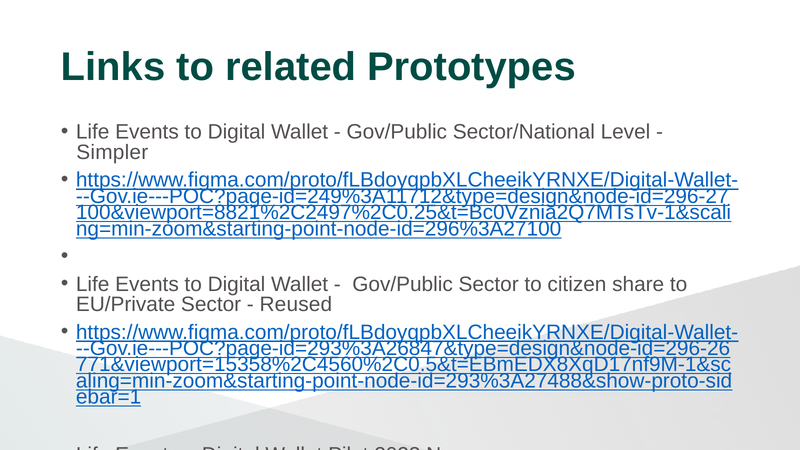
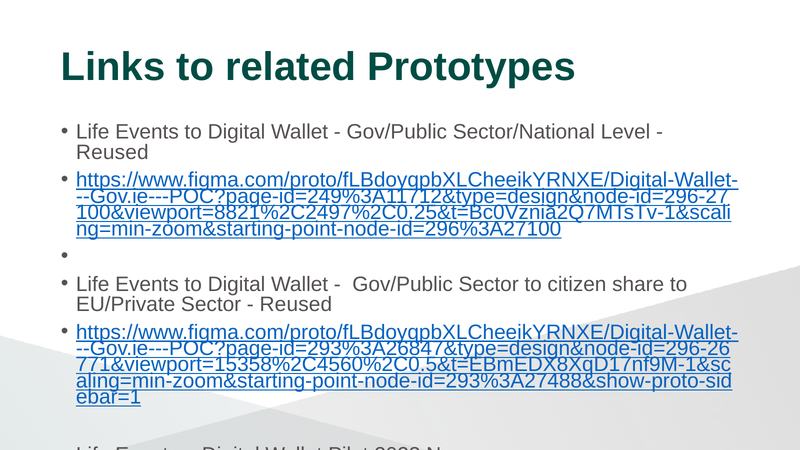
Simpler: Simpler -> Reused (112, 152)
